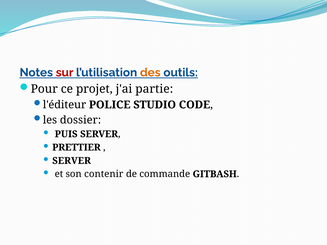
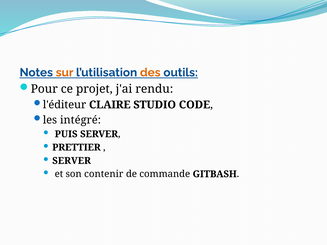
sur colour: red -> orange (65, 73)
partie: partie -> rendu (154, 89)
POLICE: POLICE -> CLAIRE (110, 105)
dossier: dossier -> intégré (80, 120)
